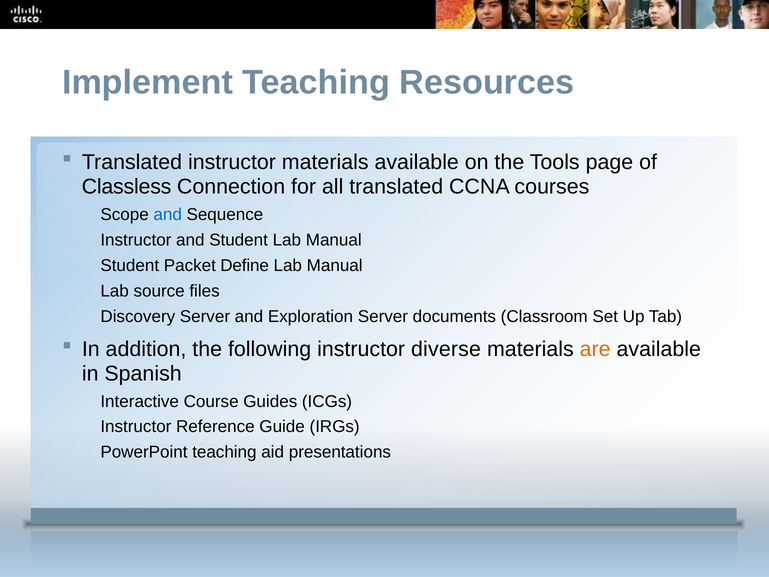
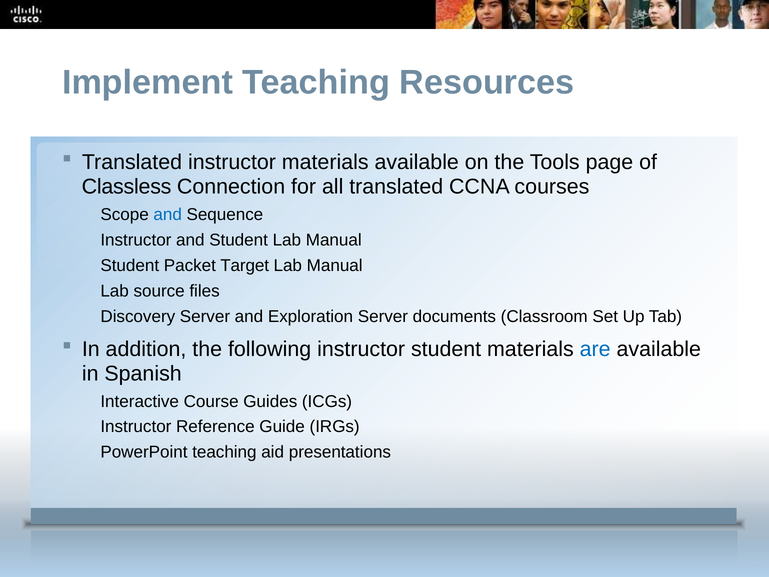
Define: Define -> Target (245, 265)
instructor diverse: diverse -> student (446, 349)
are colour: orange -> blue (595, 349)
